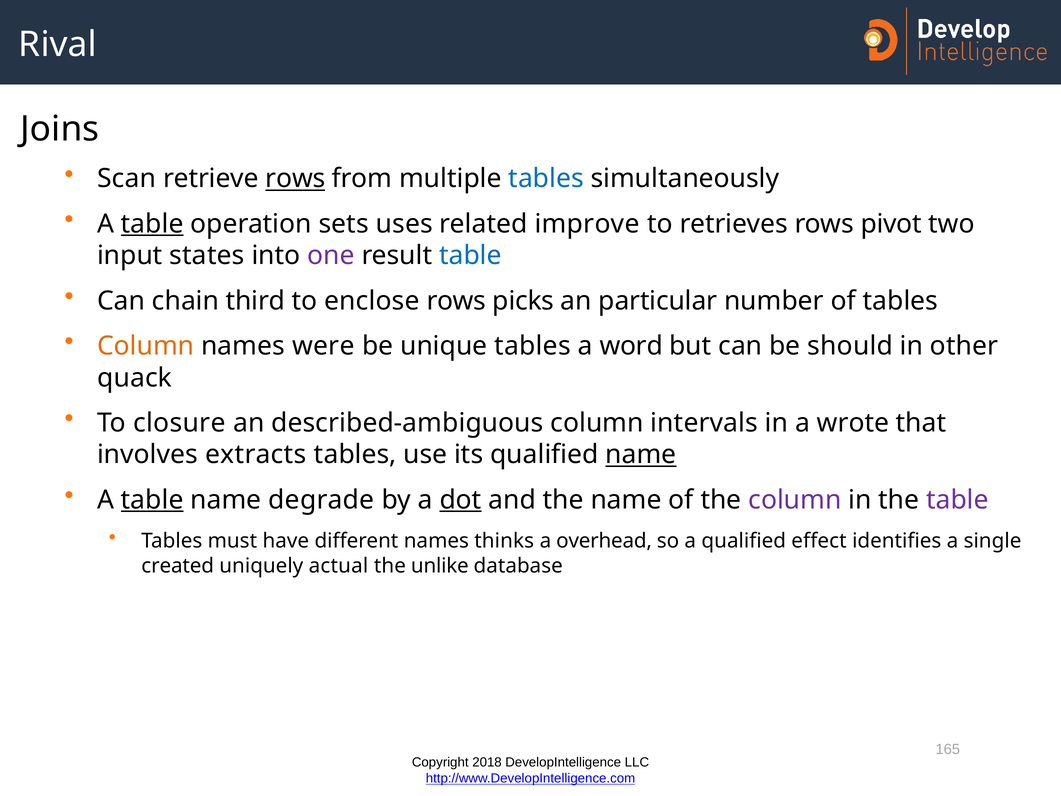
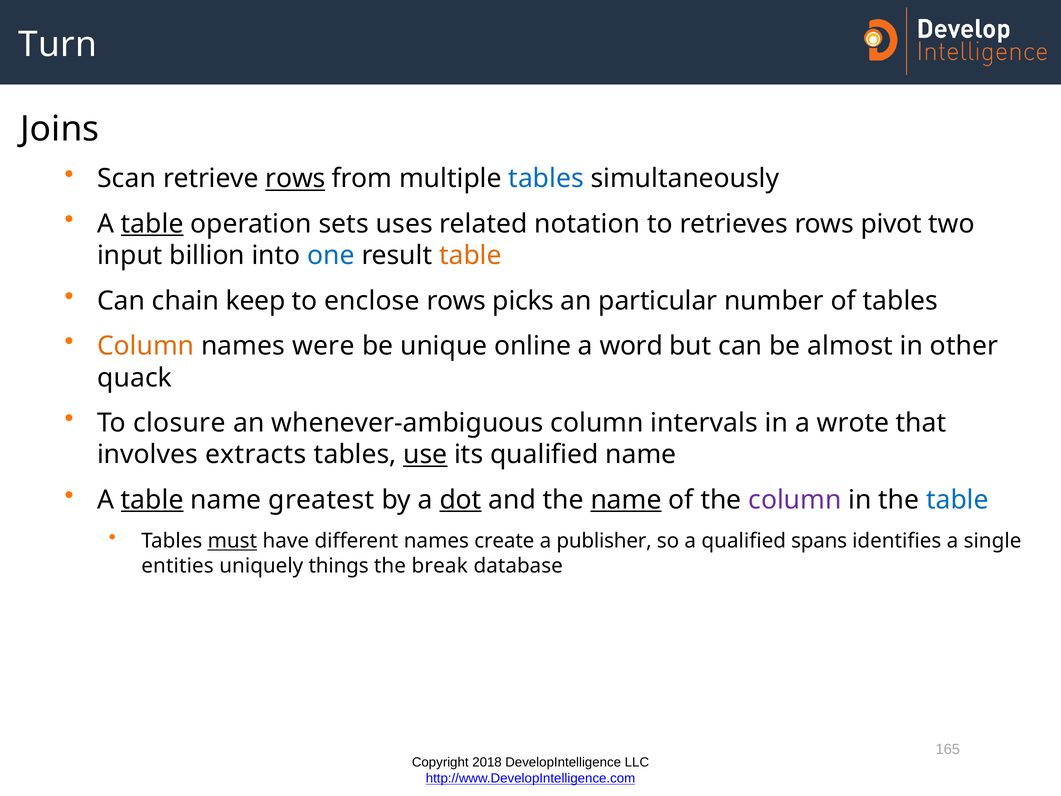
Rival: Rival -> Turn (58, 45)
improve: improve -> notation (587, 224)
states: states -> billion (207, 256)
one colour: purple -> blue (331, 256)
table colour: blue -> orange (471, 256)
third: third -> keep (256, 301)
unique tables: tables -> online (533, 346)
should: should -> almost (850, 346)
described-ambiguous: described-ambiguous -> whenever-ambiguous (407, 423)
use underline: none -> present (425, 455)
name underline: present -> none (641, 455)
degrade: degrade -> greatest (321, 500)
name underline: none -> present (626, 500)
table colour: purple -> blue (957, 500)
must underline: none -> present (232, 541)
thinks: thinks -> create (504, 541)
overhead: overhead -> publisher (604, 541)
effect: effect -> spans (819, 541)
created: created -> entities (178, 566)
actual: actual -> things (339, 566)
unlike: unlike -> break (440, 566)
